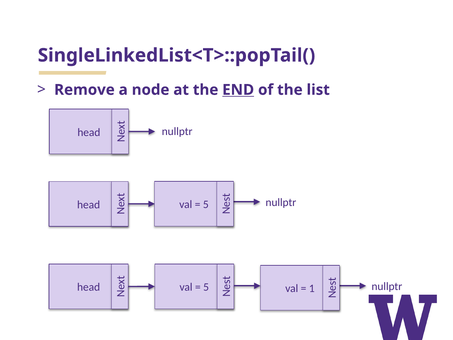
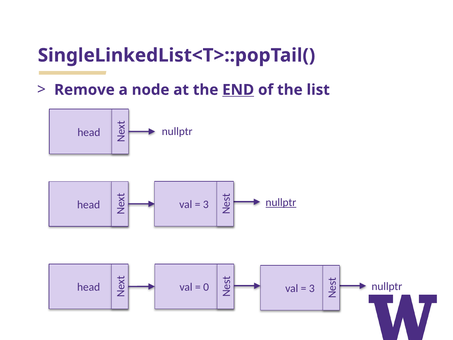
nullptr underline: none -> present (281, 202)
5: 5 -> 3 (206, 204)
5: 5 -> 0 (206, 287)
1: 1 -> 3 (312, 288)
